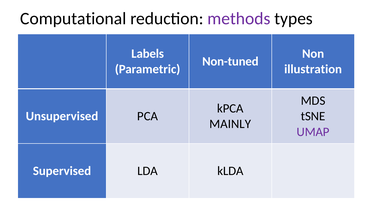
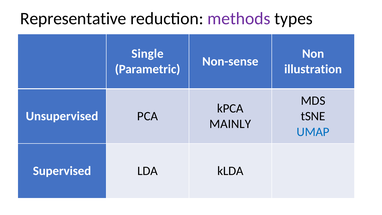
Computational: Computational -> Representative (73, 18)
Labels: Labels -> Single (148, 54)
Non-tuned: Non-tuned -> Non-sense (230, 61)
UMAP colour: purple -> blue (313, 132)
